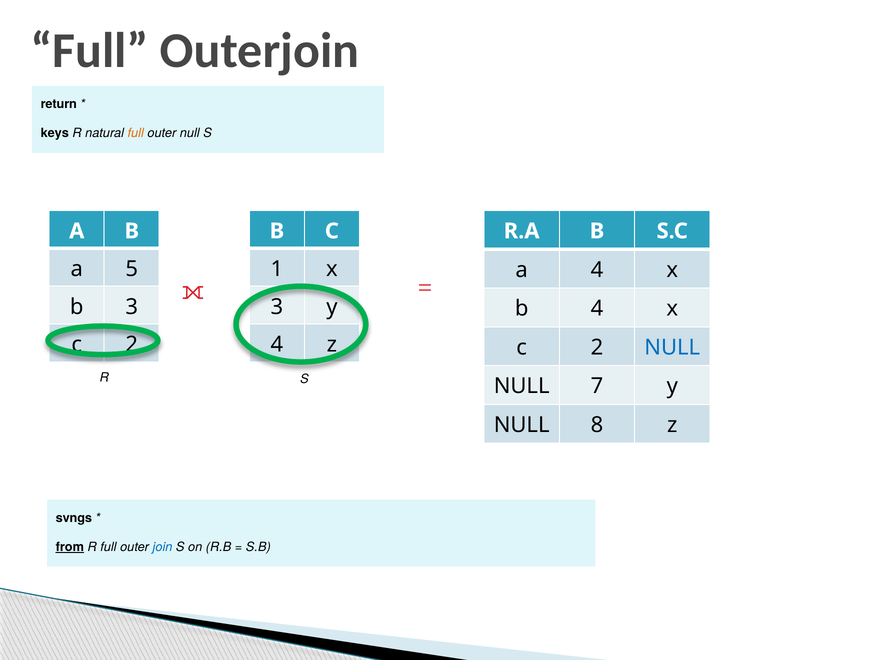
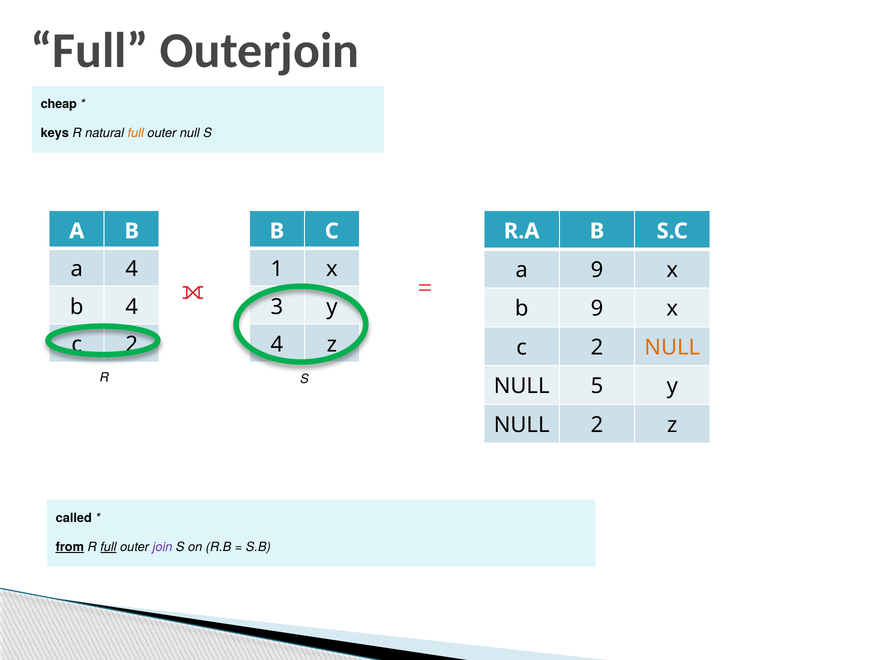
return: return -> cheap (59, 104)
a 5: 5 -> 4 (132, 269)
a 4: 4 -> 9 (597, 270)
b 3: 3 -> 4 (132, 307)
b 4: 4 -> 9 (597, 309)
NULL colour: blue -> orange (672, 347)
7: 7 -> 5 (597, 386)
NULL 8: 8 -> 2 (597, 425)
svngs: svngs -> called (74, 518)
full underline: none -> present (108, 547)
join colour: blue -> purple (163, 547)
